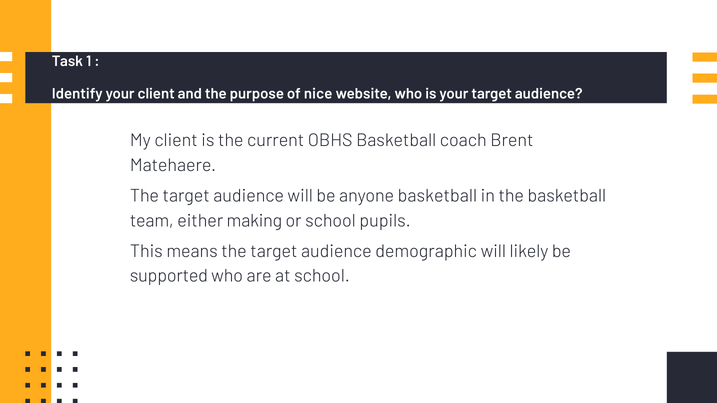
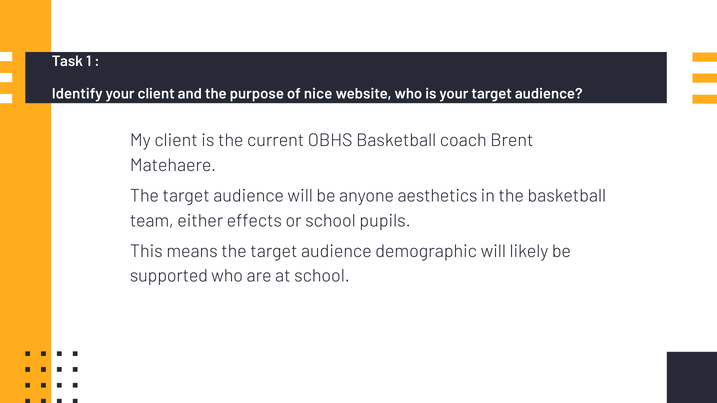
anyone basketball: basketball -> aesthetics (438, 196)
making: making -> effects (254, 221)
